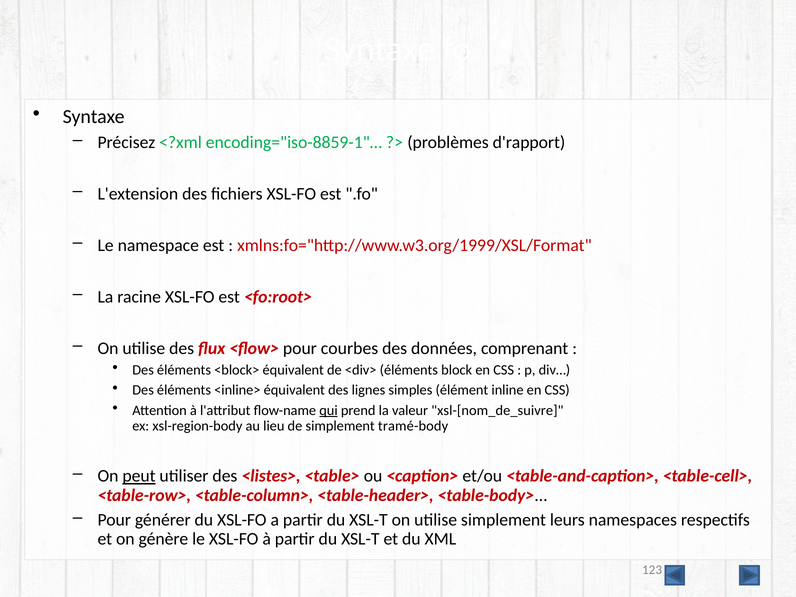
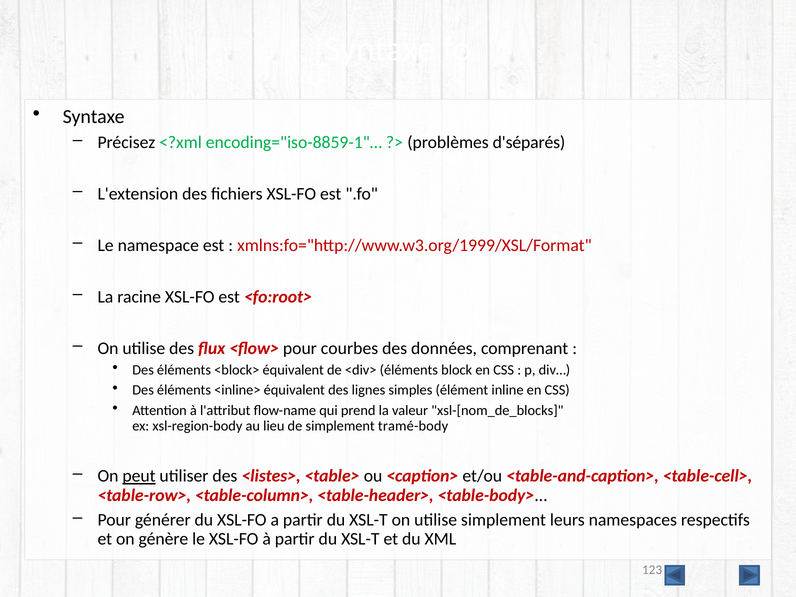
d'rapport: d'rapport -> d'séparés (529, 142)
qui underline: present -> none (328, 410)
xsl-[nom_de_suivre: xsl-[nom_de_suivre -> xsl-[nom_de_blocks (497, 410)
